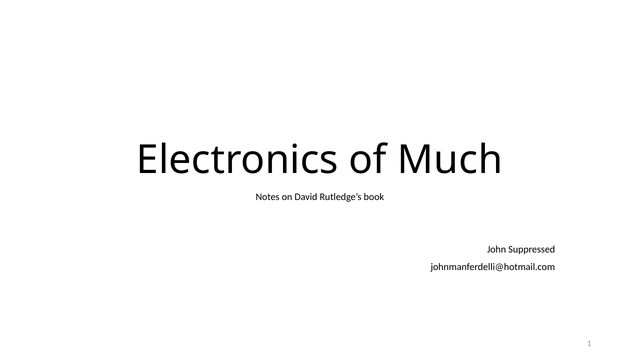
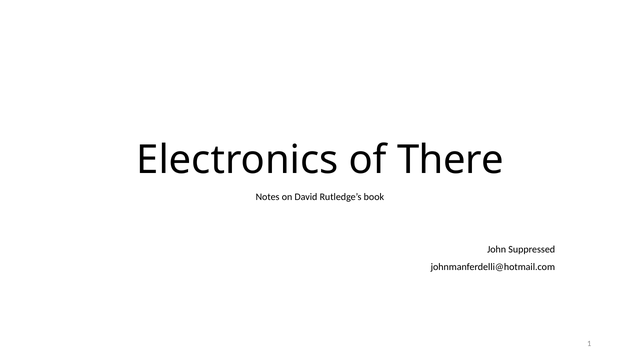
Much: Much -> There (451, 160)
